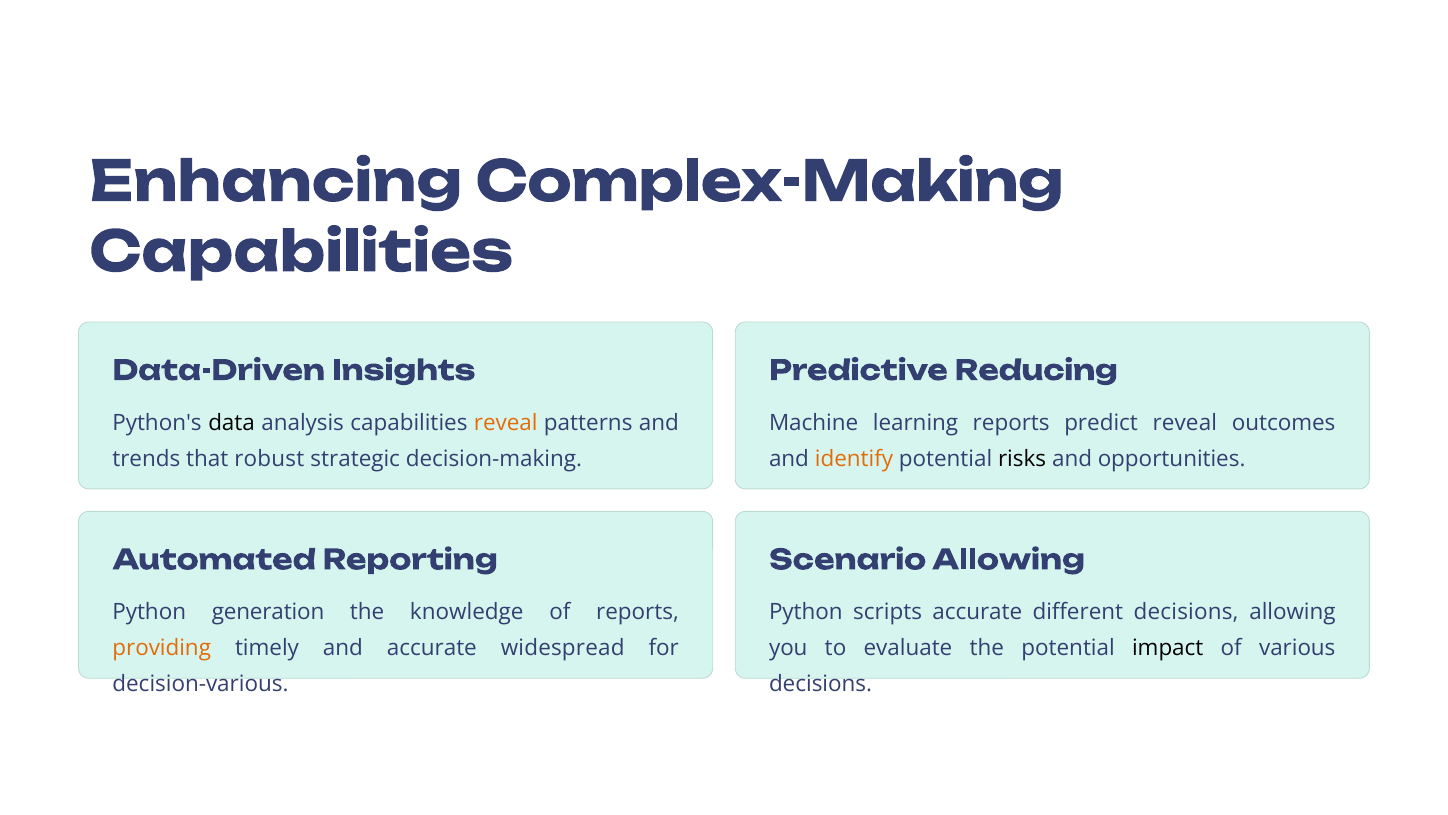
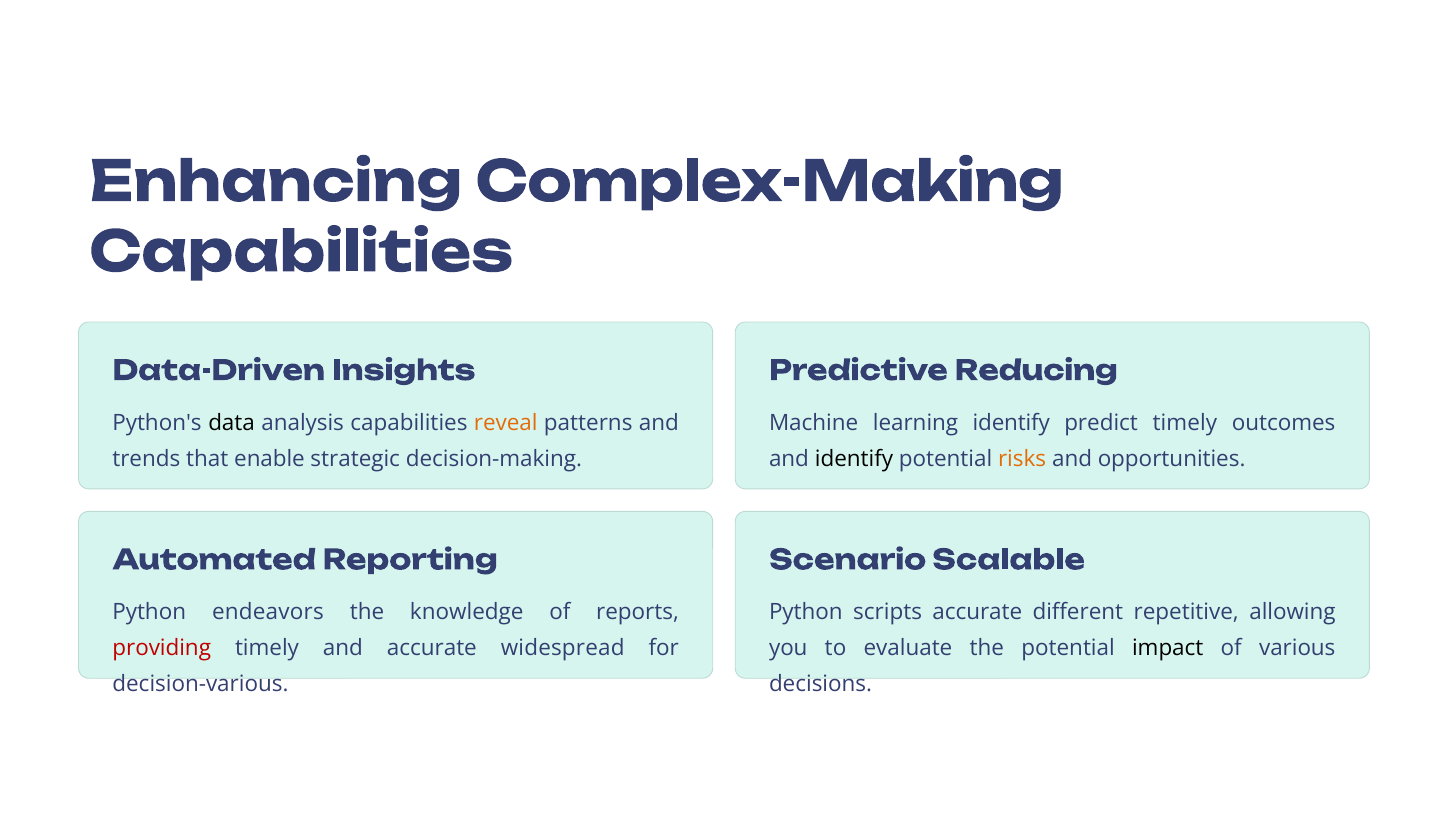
learning reports: reports -> identify (1011, 423)
predict reveal: reveal -> timely (1185, 423)
robust: robust -> enable (269, 459)
identify colour: orange -> black (854, 459)
risks colour: black -> orange (1022, 459)
Scenario Allowing: Allowing -> Scalable (1009, 560)
generation: generation -> endeavors (268, 612)
different decisions: decisions -> repetitive (1186, 612)
providing colour: orange -> red (162, 648)
